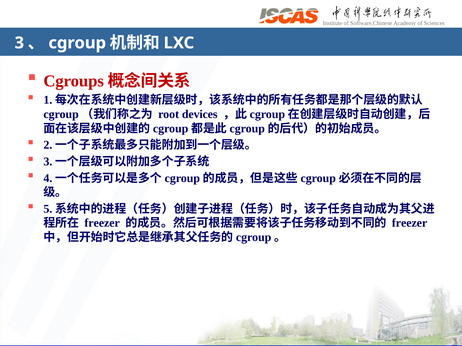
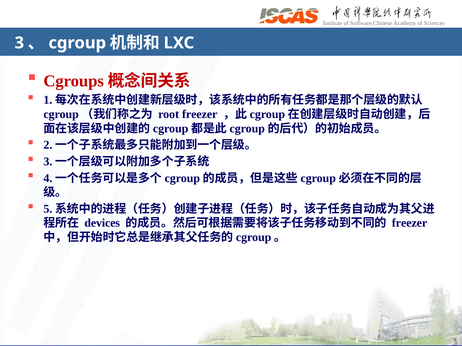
root devices: devices -> freezer (200, 114)
freezer: freezer -> devices (102, 223)
